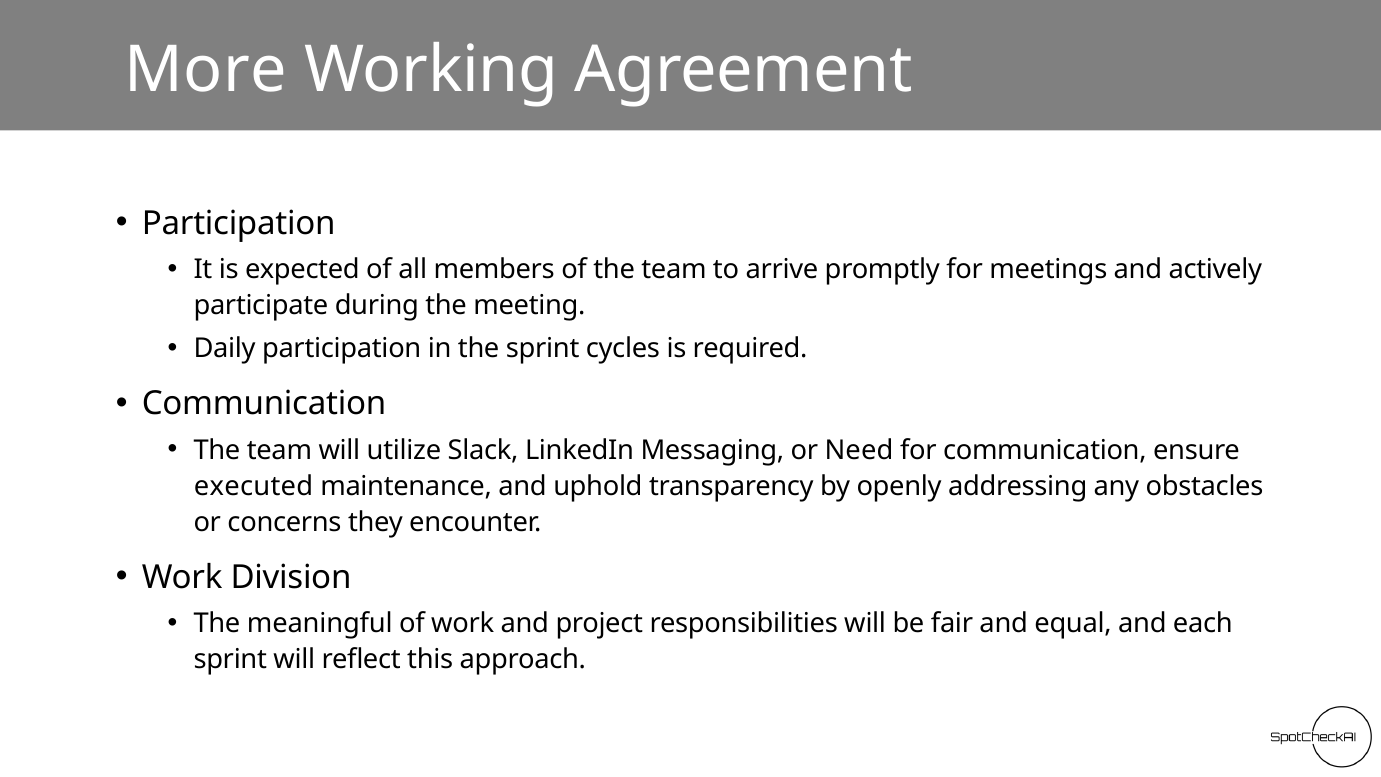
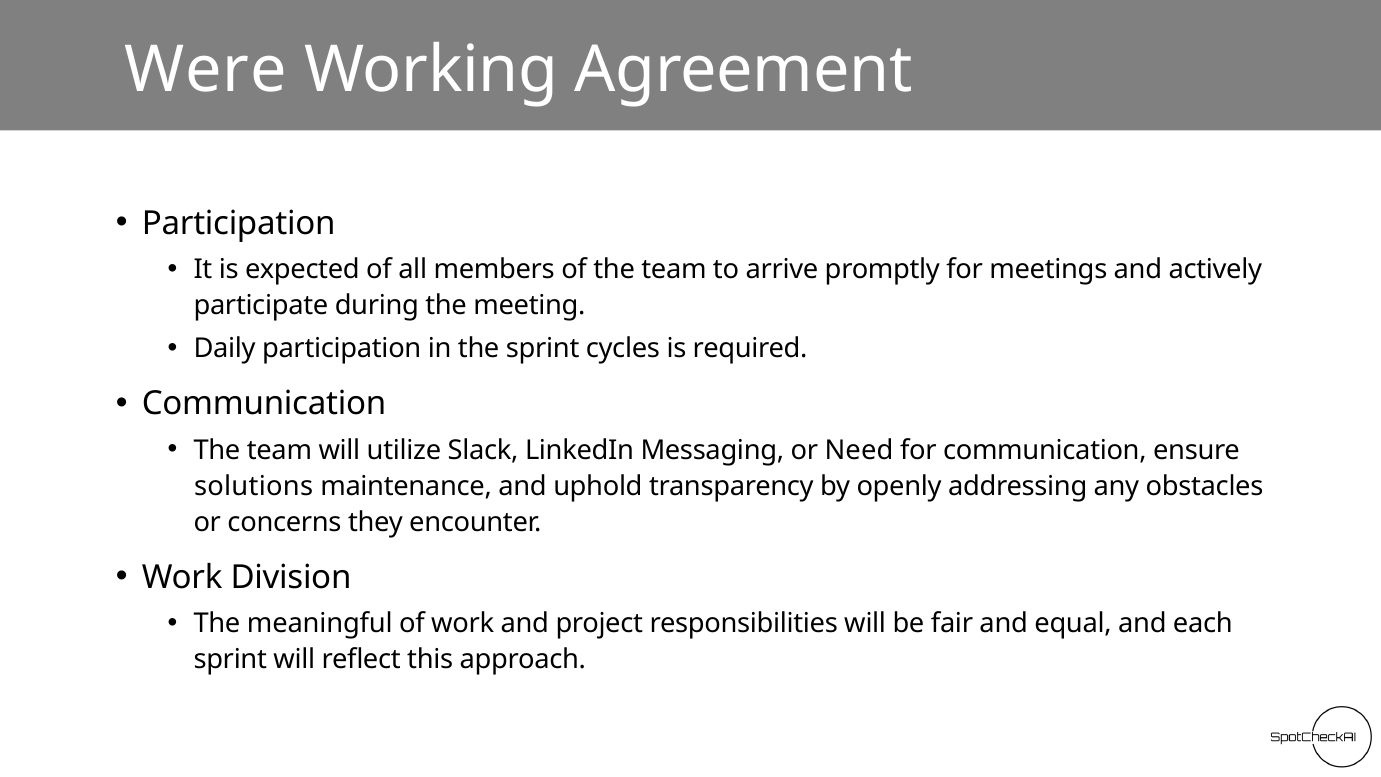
More: More -> Were (206, 71)
executed: executed -> solutions (254, 486)
